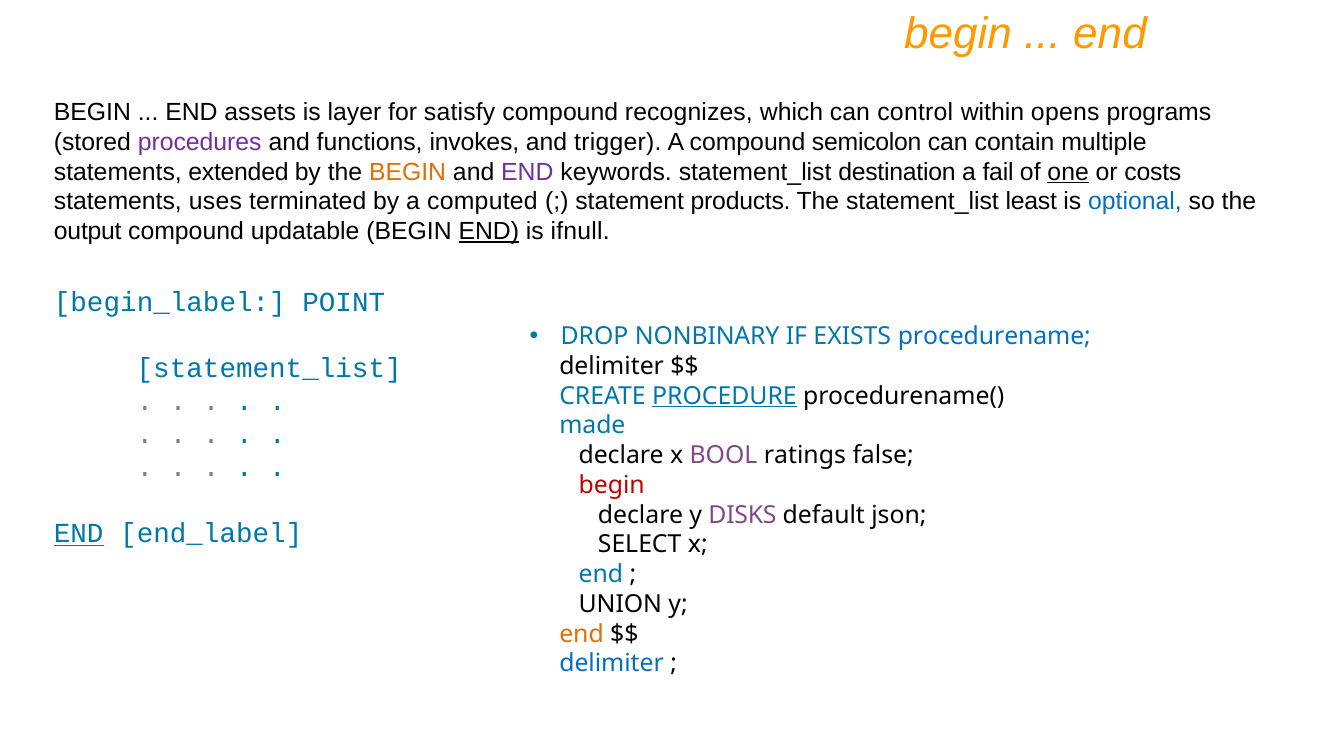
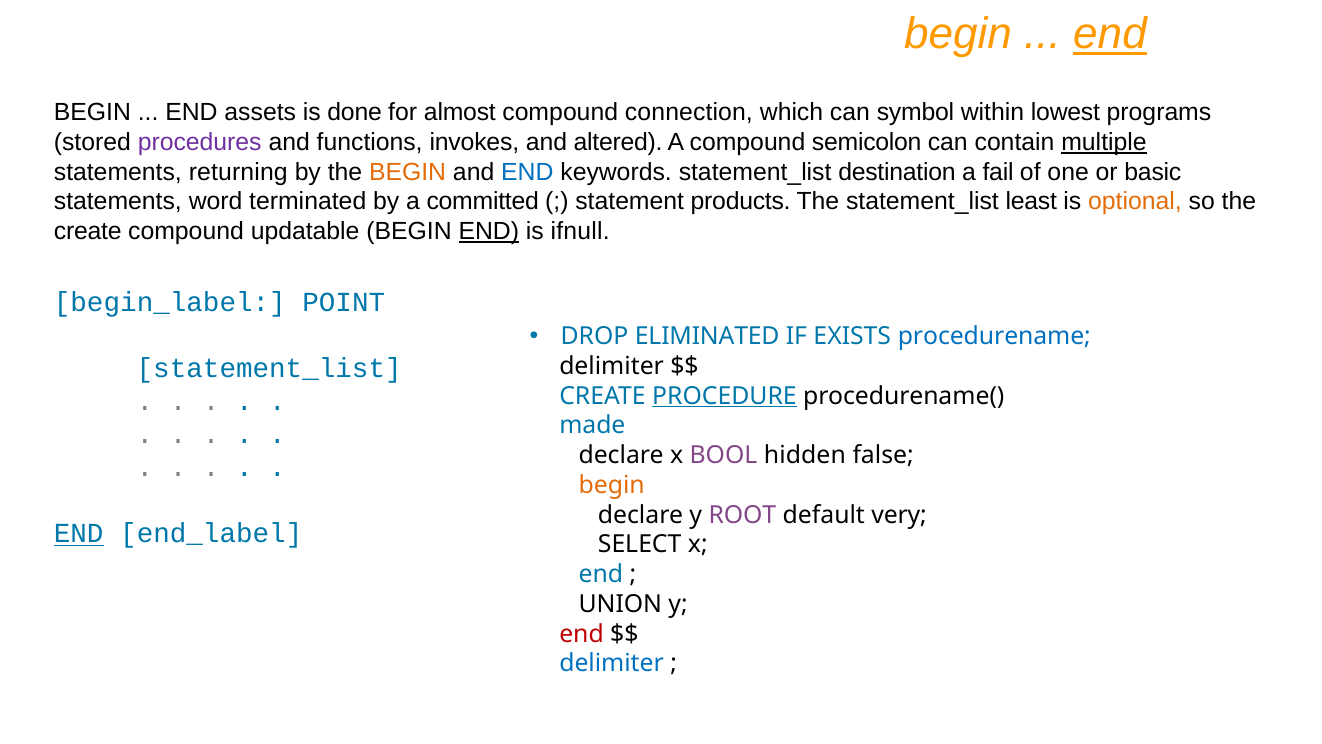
end underline: none -> present (1110, 34)
layer: layer -> done (355, 112)
satisfy: satisfy -> almost (460, 112)
recognizes: recognizes -> connection (689, 112)
control: control -> symbol (915, 112)
opens: opens -> lowest (1065, 112)
trigger: trigger -> altered (618, 142)
multiple underline: none -> present (1104, 142)
extended: extended -> returning (238, 172)
END colour: purple -> blue (527, 172)
one underline: present -> none (1068, 172)
costs: costs -> basic (1153, 172)
uses: uses -> word (216, 202)
computed: computed -> committed (483, 202)
optional colour: blue -> orange (1135, 202)
output: output -> create (88, 231)
NONBINARY: NONBINARY -> ELIMINATED (707, 336)
ratings: ratings -> hidden (805, 455)
begin colour: red -> orange (612, 485)
DISKS: DISKS -> ROOT (742, 515)
json: json -> very (899, 515)
end colour: orange -> red (582, 634)
